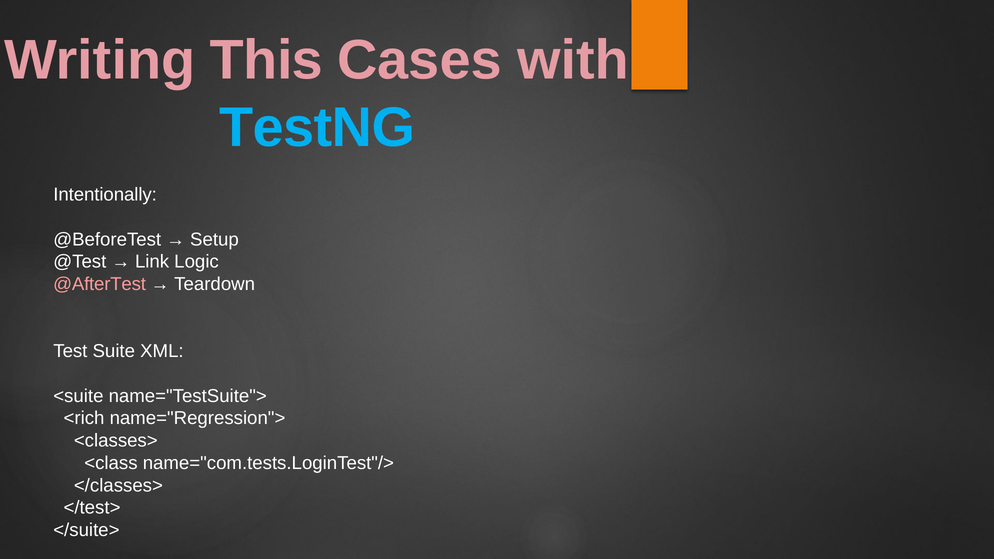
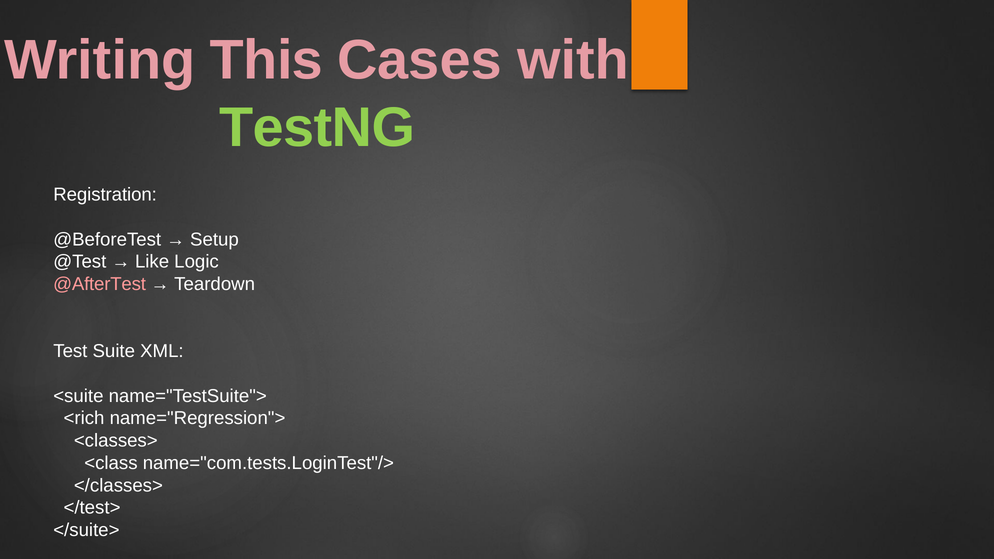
TestNG colour: light blue -> light green (317, 128)
Intentionally: Intentionally -> Registration (105, 195)
Link: Link -> Like (152, 262)
